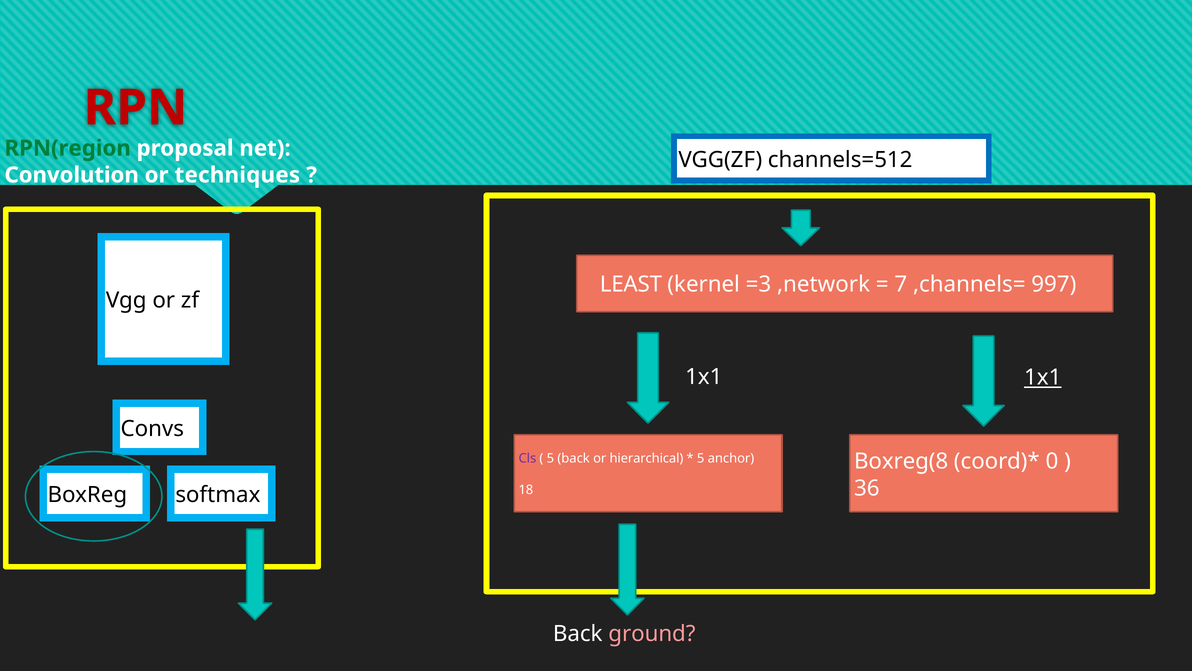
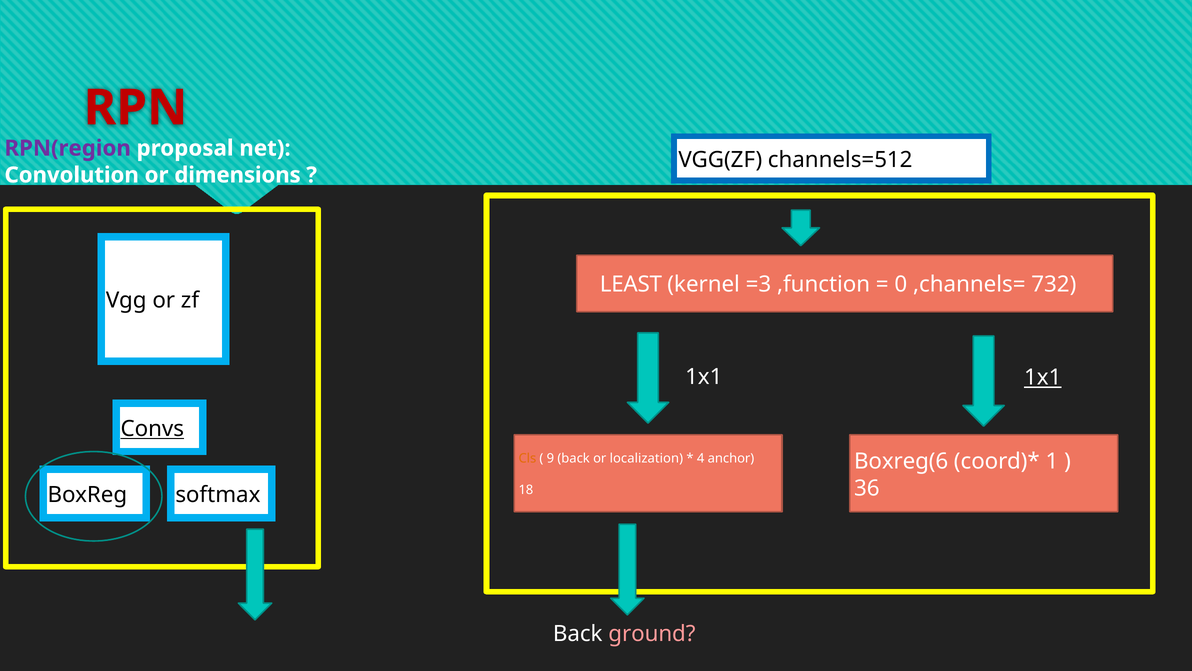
RPN(region colour: green -> purple (68, 148)
techniques: techniques -> dimensions (238, 175)
,network: ,network -> ,function (824, 284)
7: 7 -> 0 (901, 284)
997: 997 -> 732 (1054, 284)
Convs underline: none -> present (152, 429)
Cls colour: purple -> orange (527, 458)
5: 5 -> 9 (550, 458)
hierarchical: hierarchical -> localization (646, 458)
5: 5 -> 4 (701, 458)
Boxreg(8: Boxreg(8 -> Boxreg(6 (901, 461)
0: 0 -> 1 (1052, 461)
